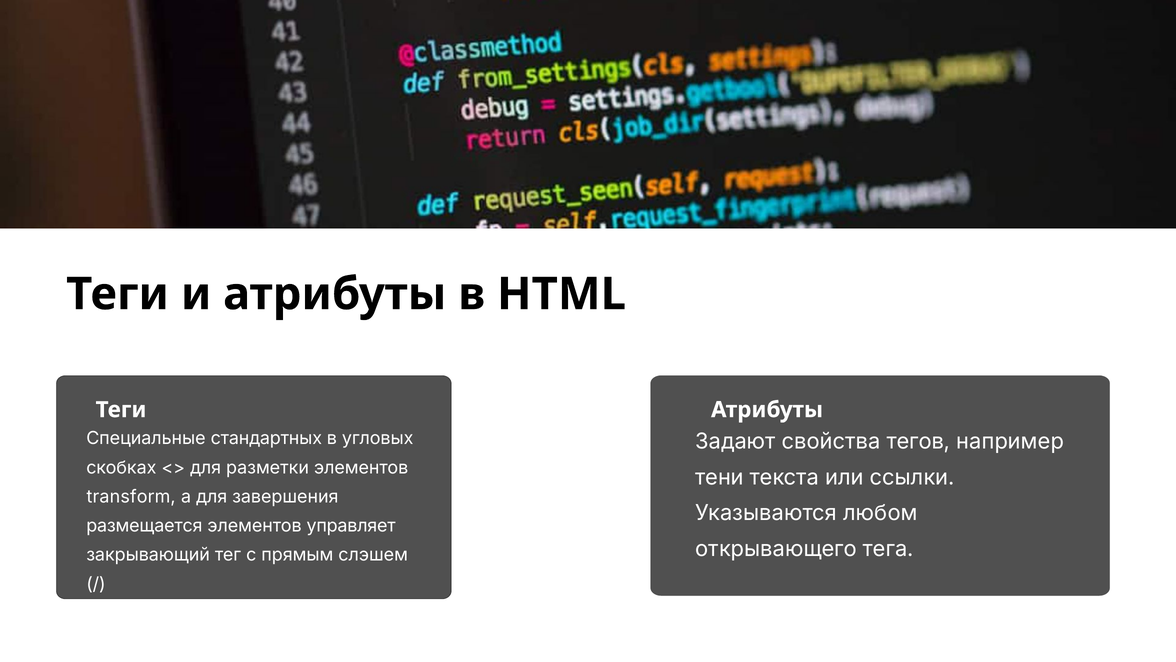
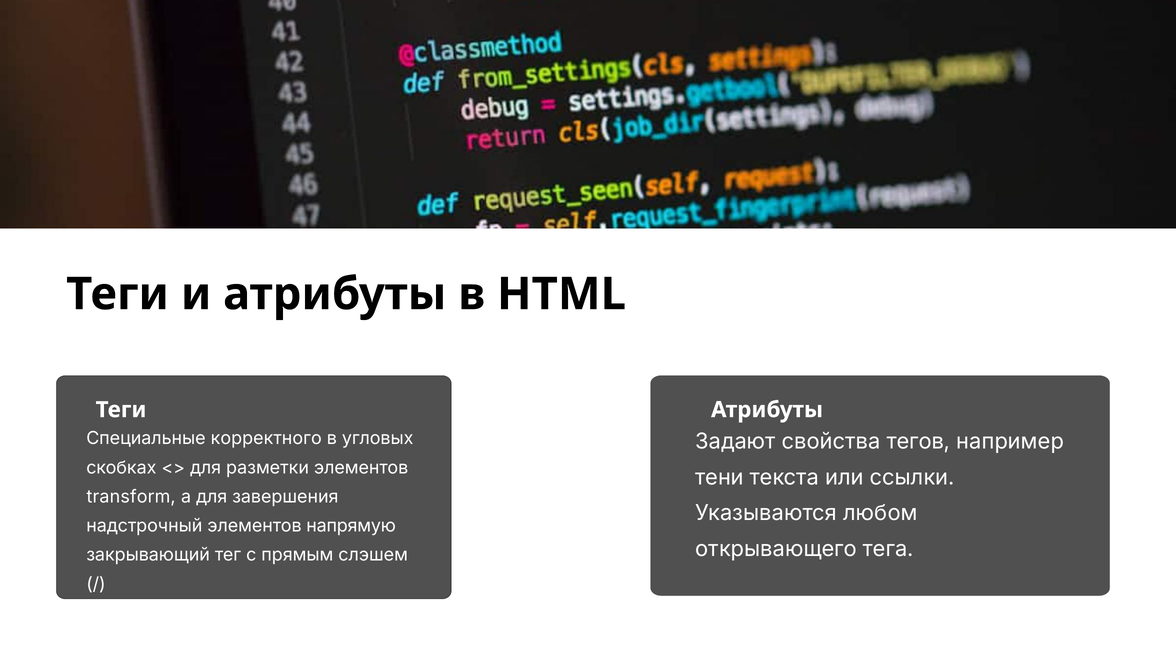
стандартных: стандартных -> корректного (266, 438)
размещается: размещается -> надстрочный (144, 525)
управляет: управляет -> напрямую (351, 525)
